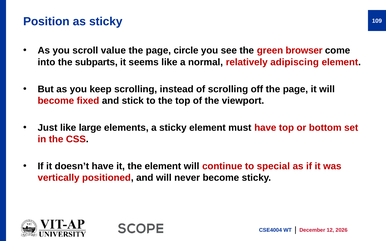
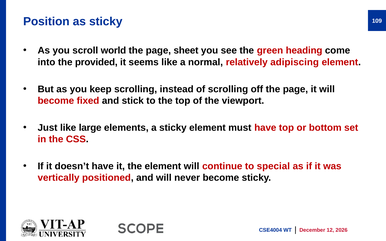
value: value -> world (113, 51)
circle: circle -> sheet (186, 51)
browser: browser -> heading (304, 51)
subparts: subparts -> provided (96, 62)
